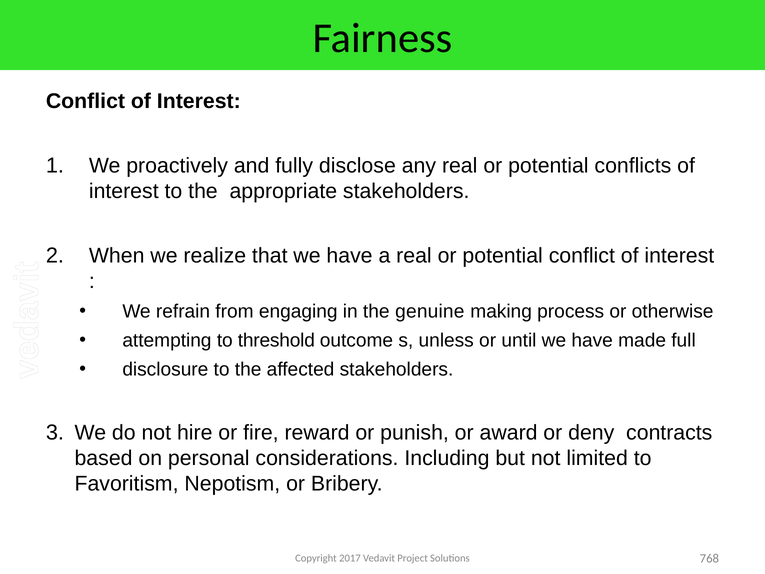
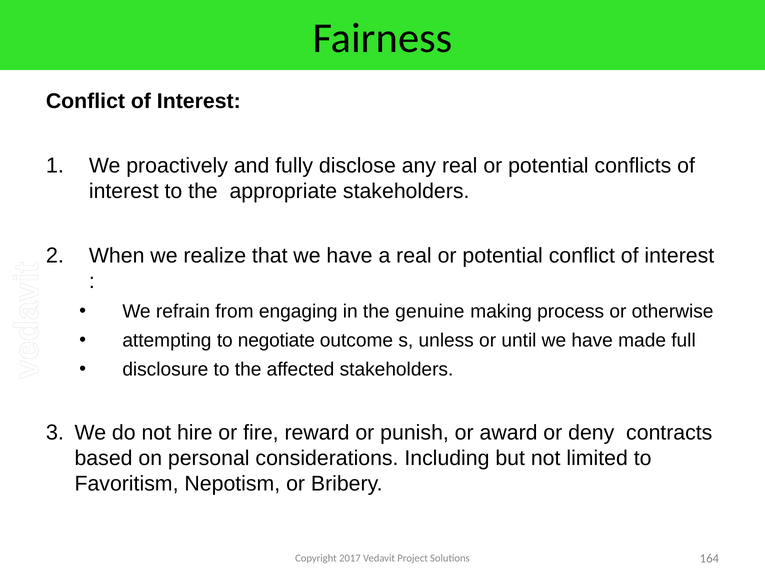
threshold: threshold -> negotiate (276, 340)
768: 768 -> 164 (709, 558)
